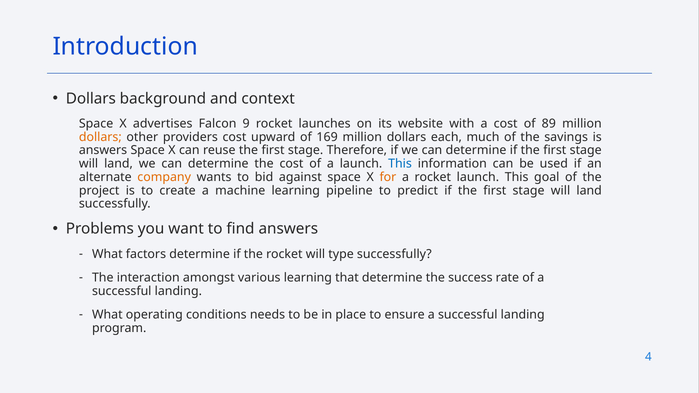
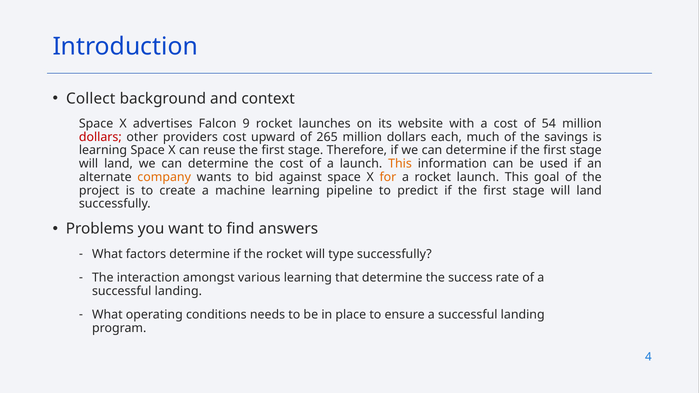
Dollars: Dollars -> Collect (91, 99)
89: 89 -> 54 (549, 124)
dollars colour: orange -> red (100, 137)
169: 169 -> 265 (327, 137)
answers: answers -> learning (103, 150)
This colour: blue -> orange (400, 164)
